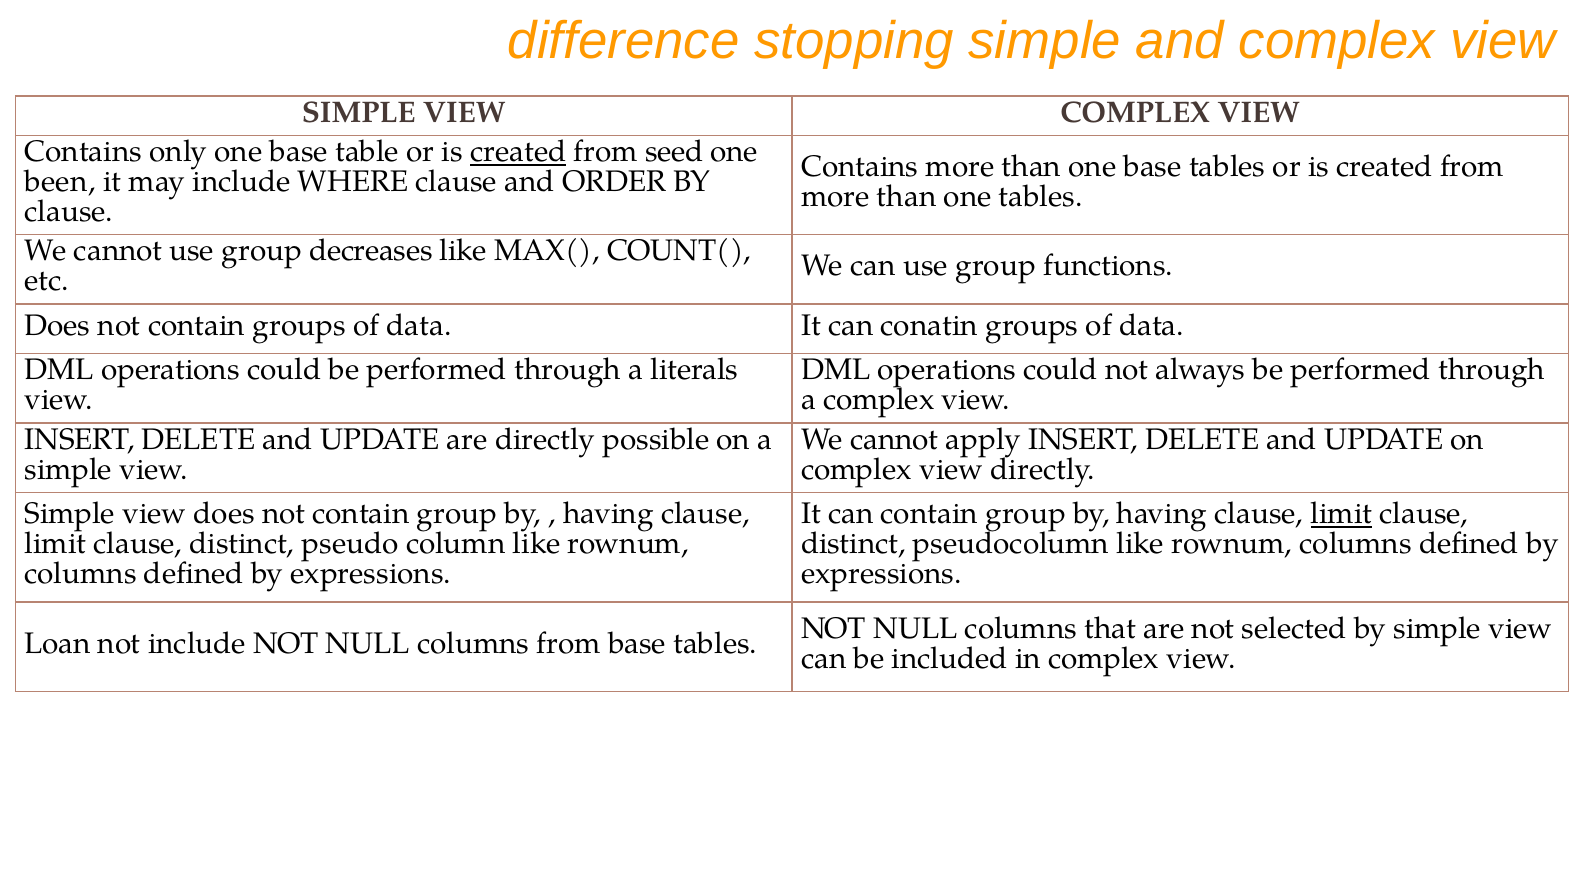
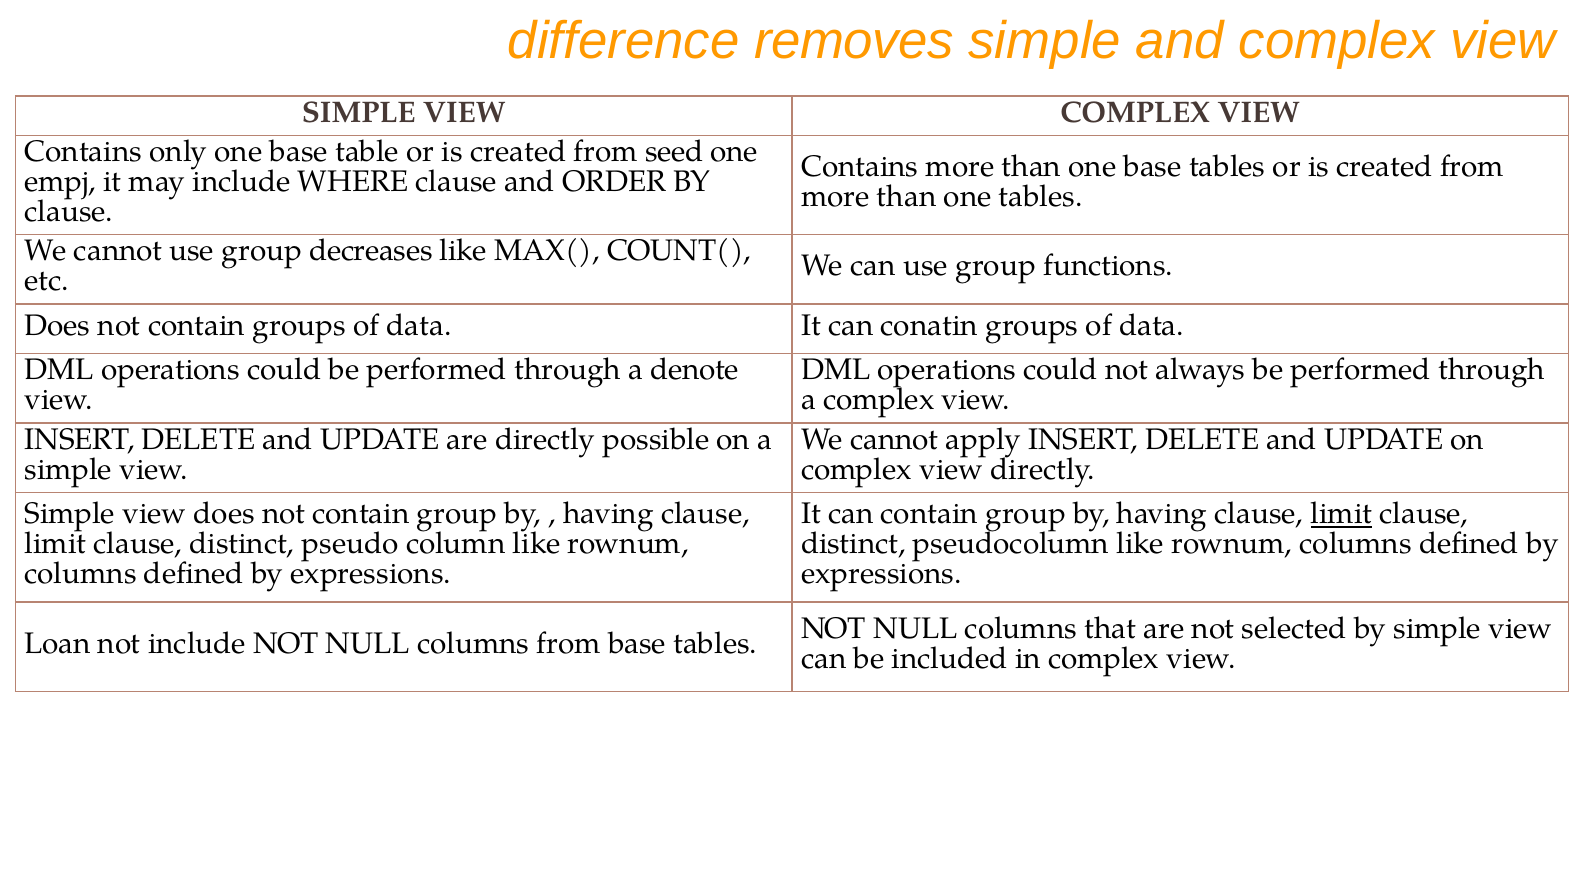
stopping: stopping -> removes (854, 41)
created underline: present -> none (518, 152)
been: been -> empj (60, 182)
literals: literals -> denote (695, 370)
